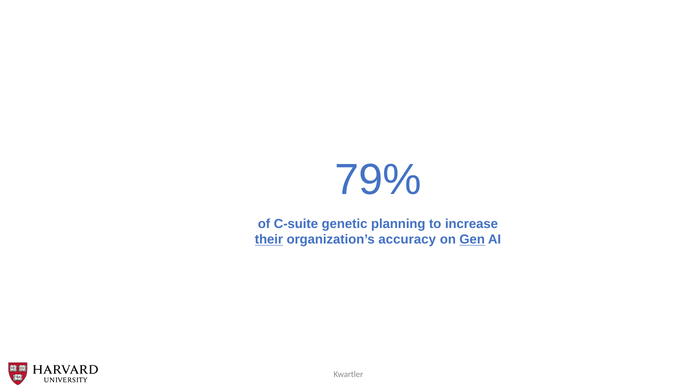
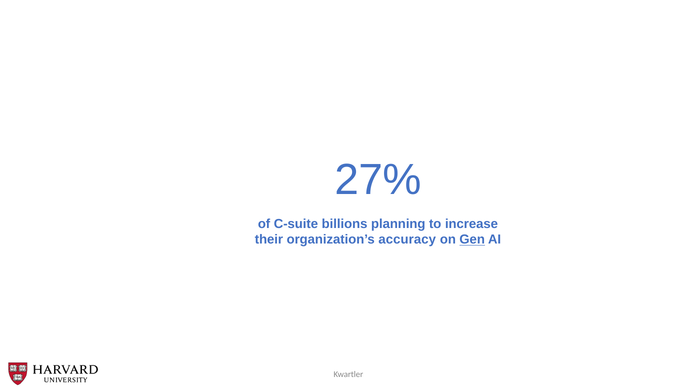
79%: 79% -> 27% (378, 180)
genetic: genetic -> billions (345, 224)
their underline: present -> none (269, 240)
